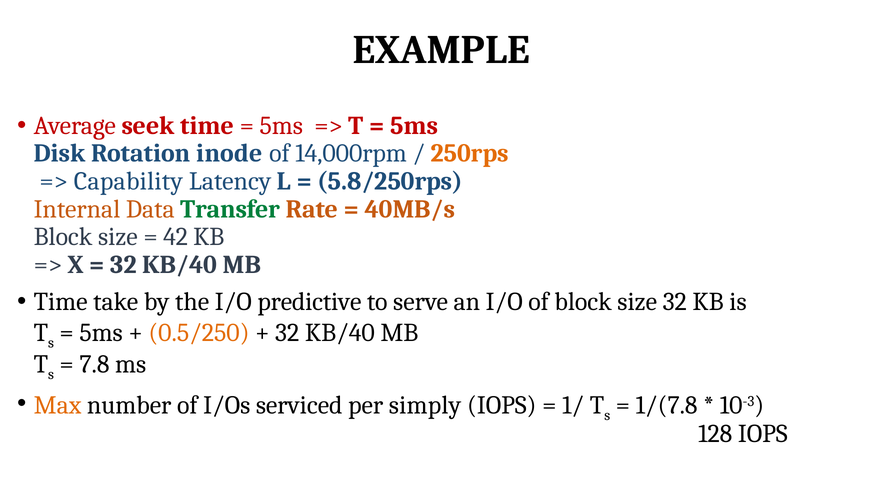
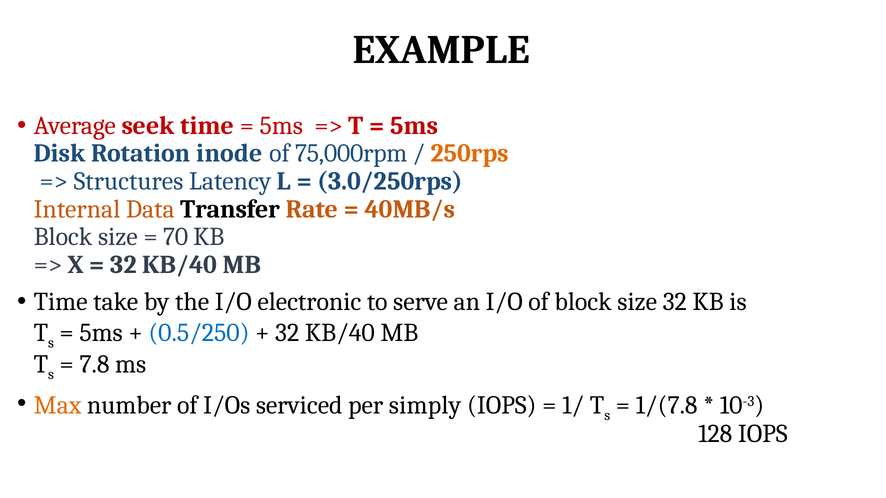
14,000rpm: 14,000rpm -> 75,000rpm (351, 154)
Capability: Capability -> Structures (129, 181)
5.8/250rps: 5.8/250rps -> 3.0/250rps (390, 181)
Transfer colour: green -> black (230, 209)
42: 42 -> 70 (176, 237)
predictive: predictive -> electronic (309, 302)
0.5/250 colour: orange -> blue (199, 333)
